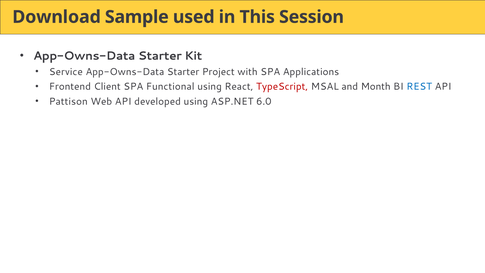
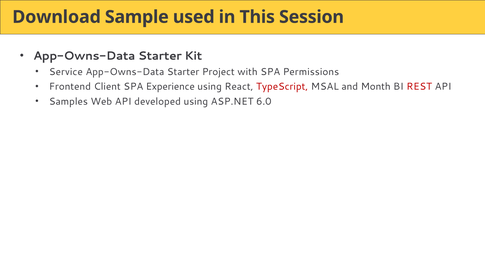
Applications: Applications -> Permissions (311, 72)
Functional: Functional -> Experience (170, 87)
REST colour: blue -> red (419, 87)
Pattison: Pattison -> Samples (68, 101)
